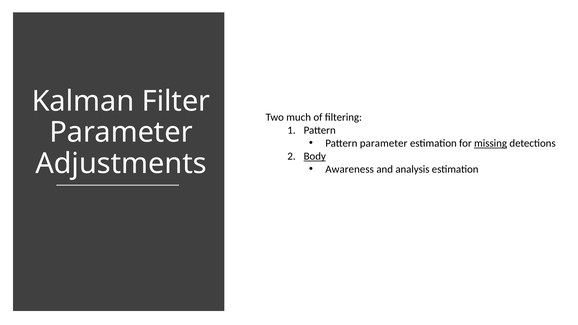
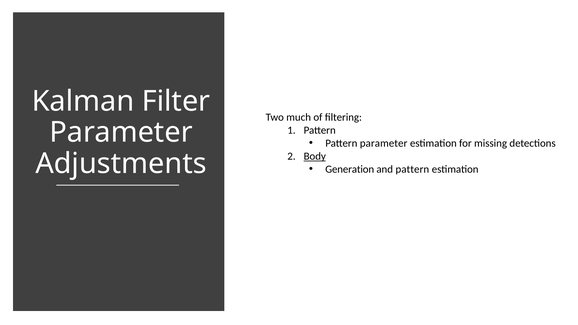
missing underline: present -> none (491, 143)
Awareness: Awareness -> Generation (350, 169)
and analysis: analysis -> pattern (412, 169)
